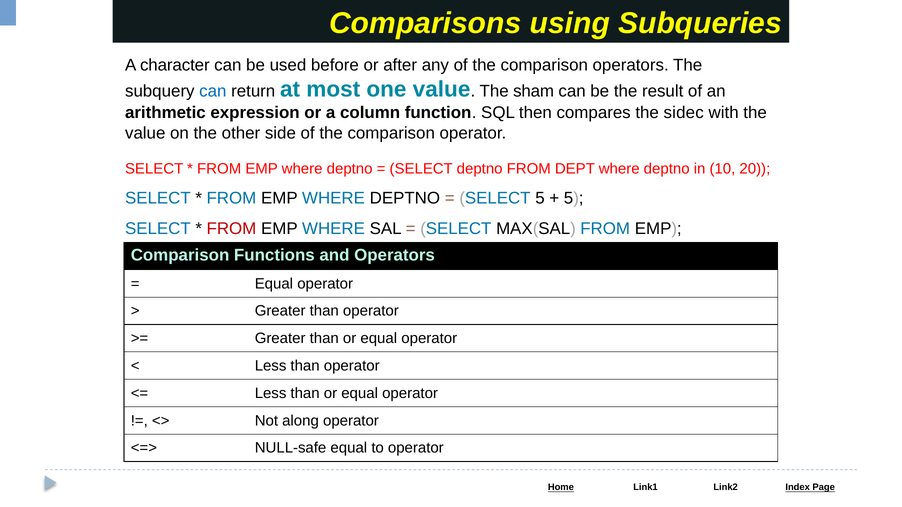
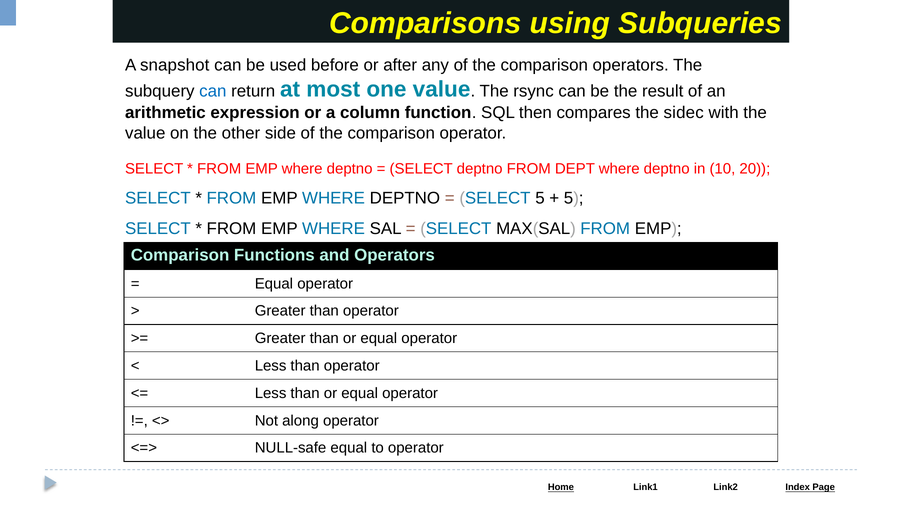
character: character -> snapshot (175, 65)
sham: sham -> rsync (534, 91)
FROM colour: red -> black (231, 229)
